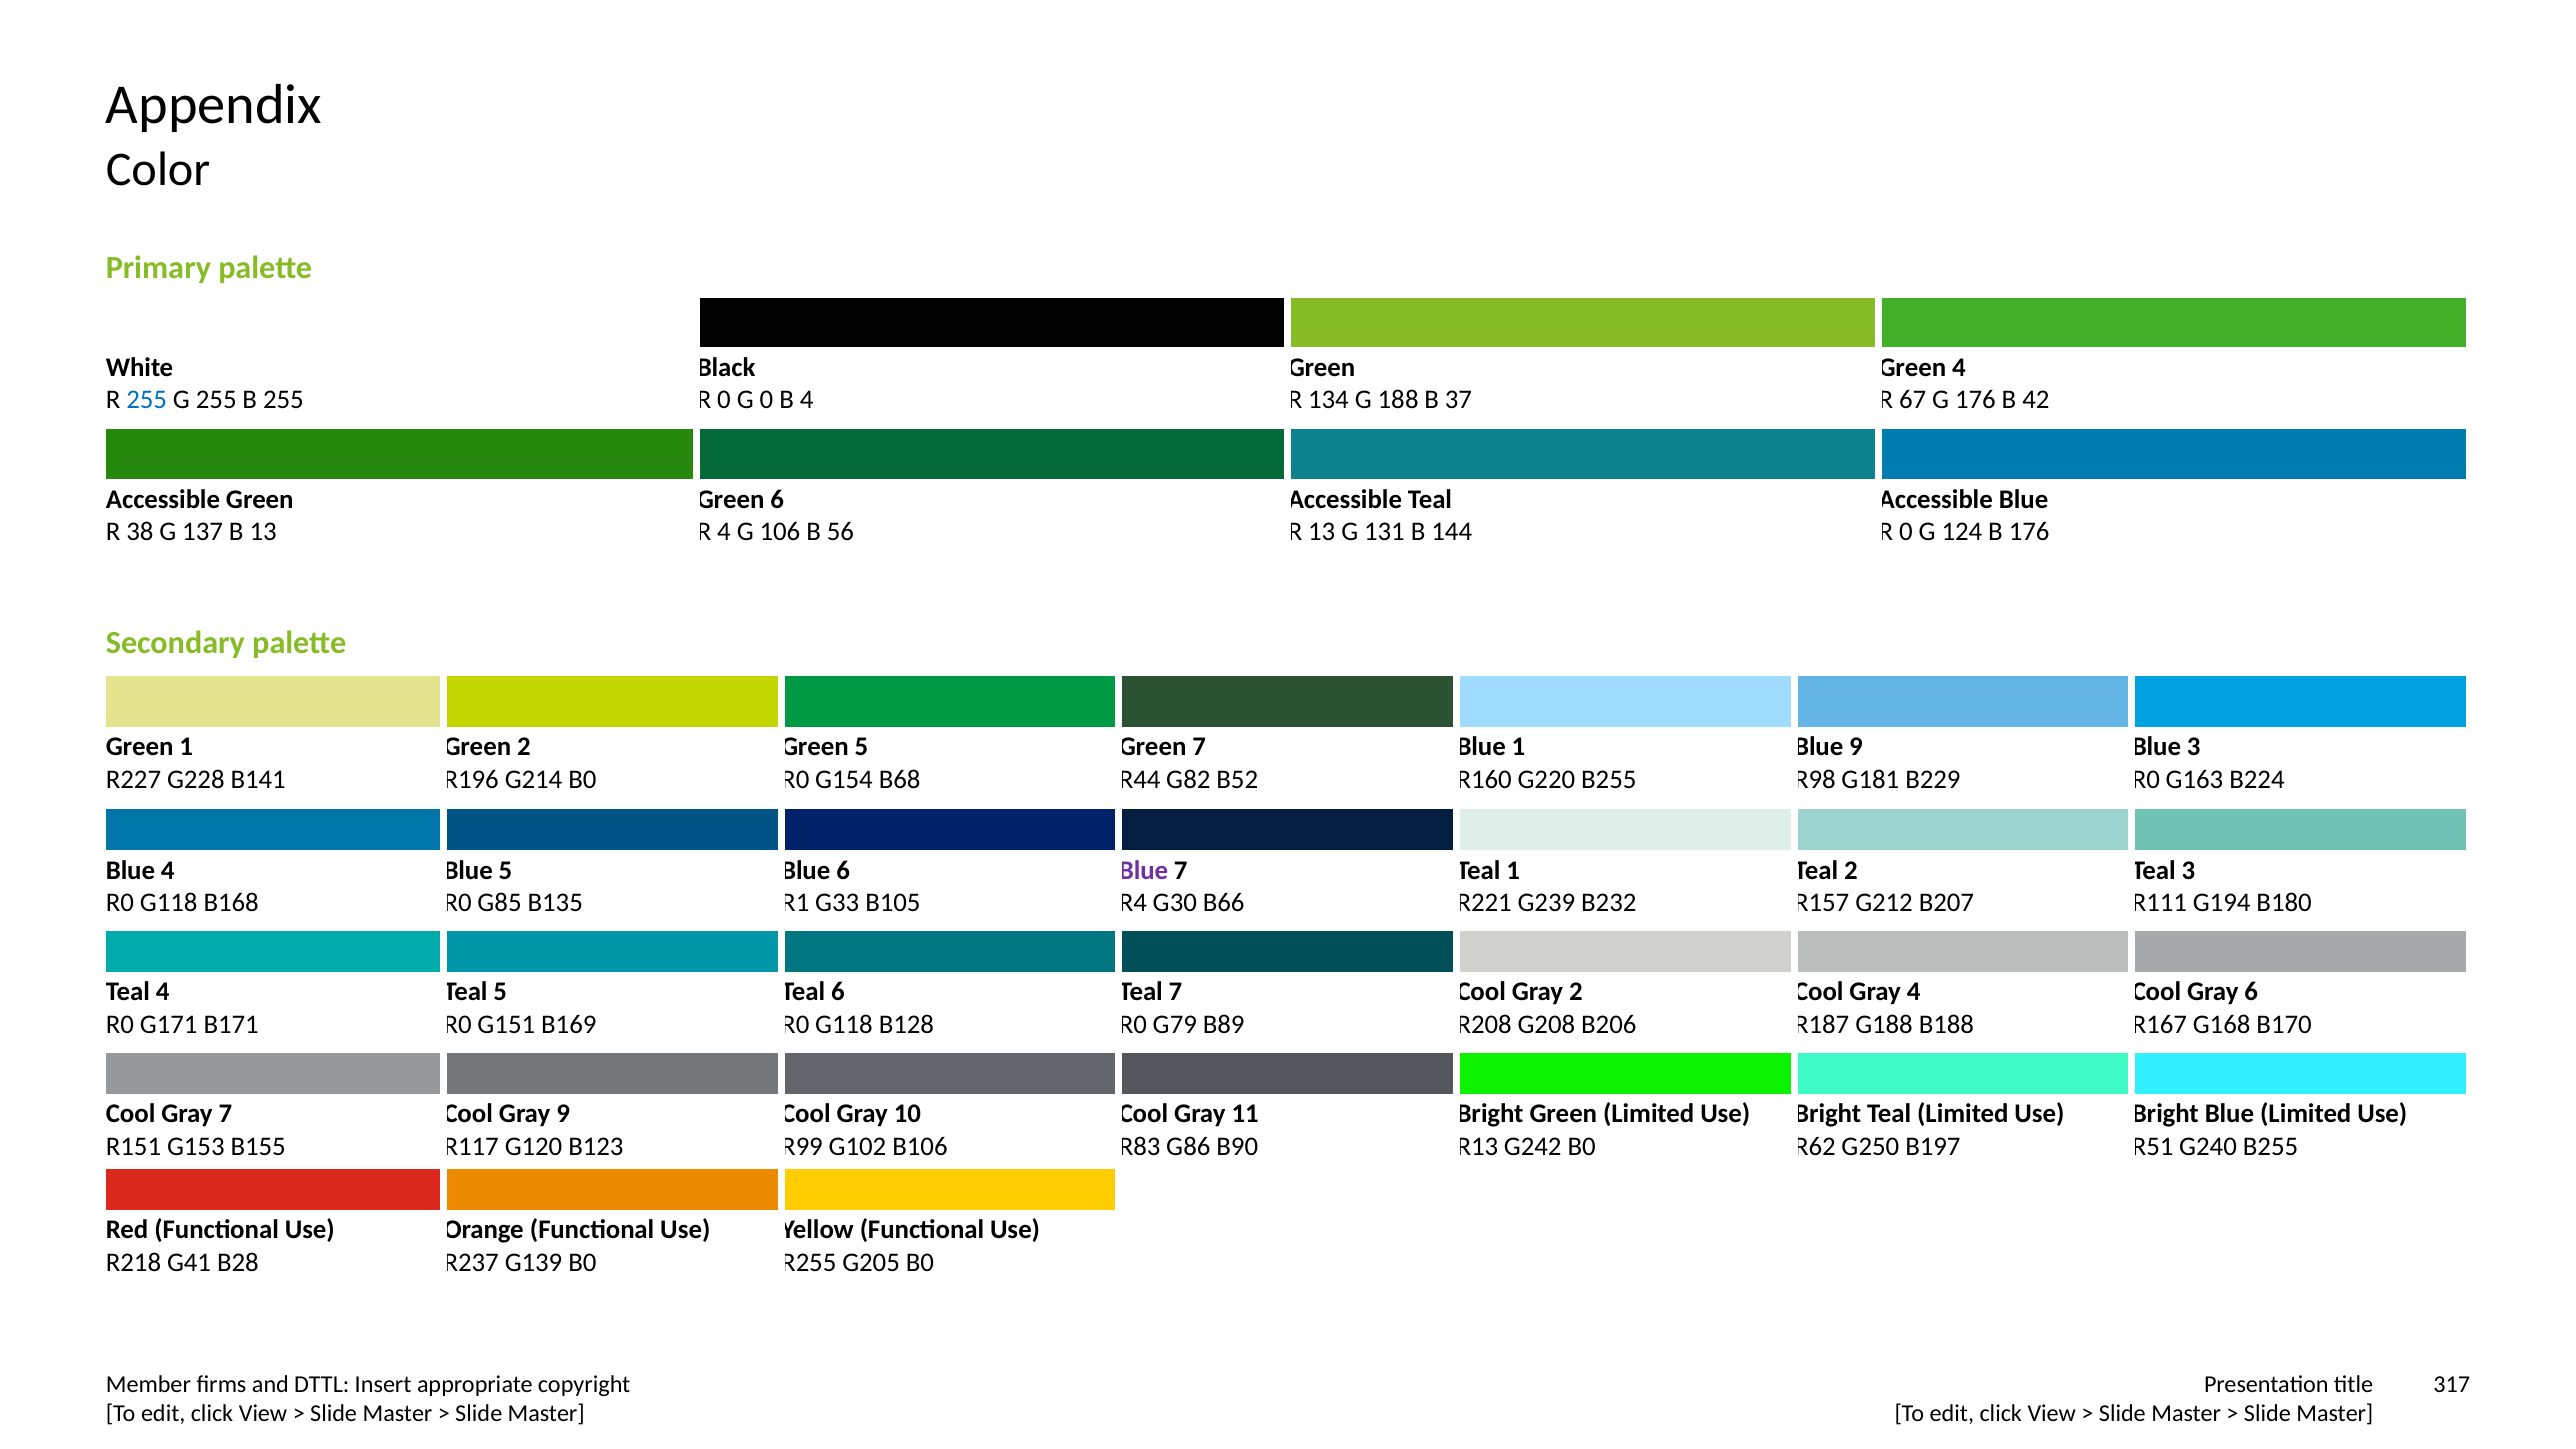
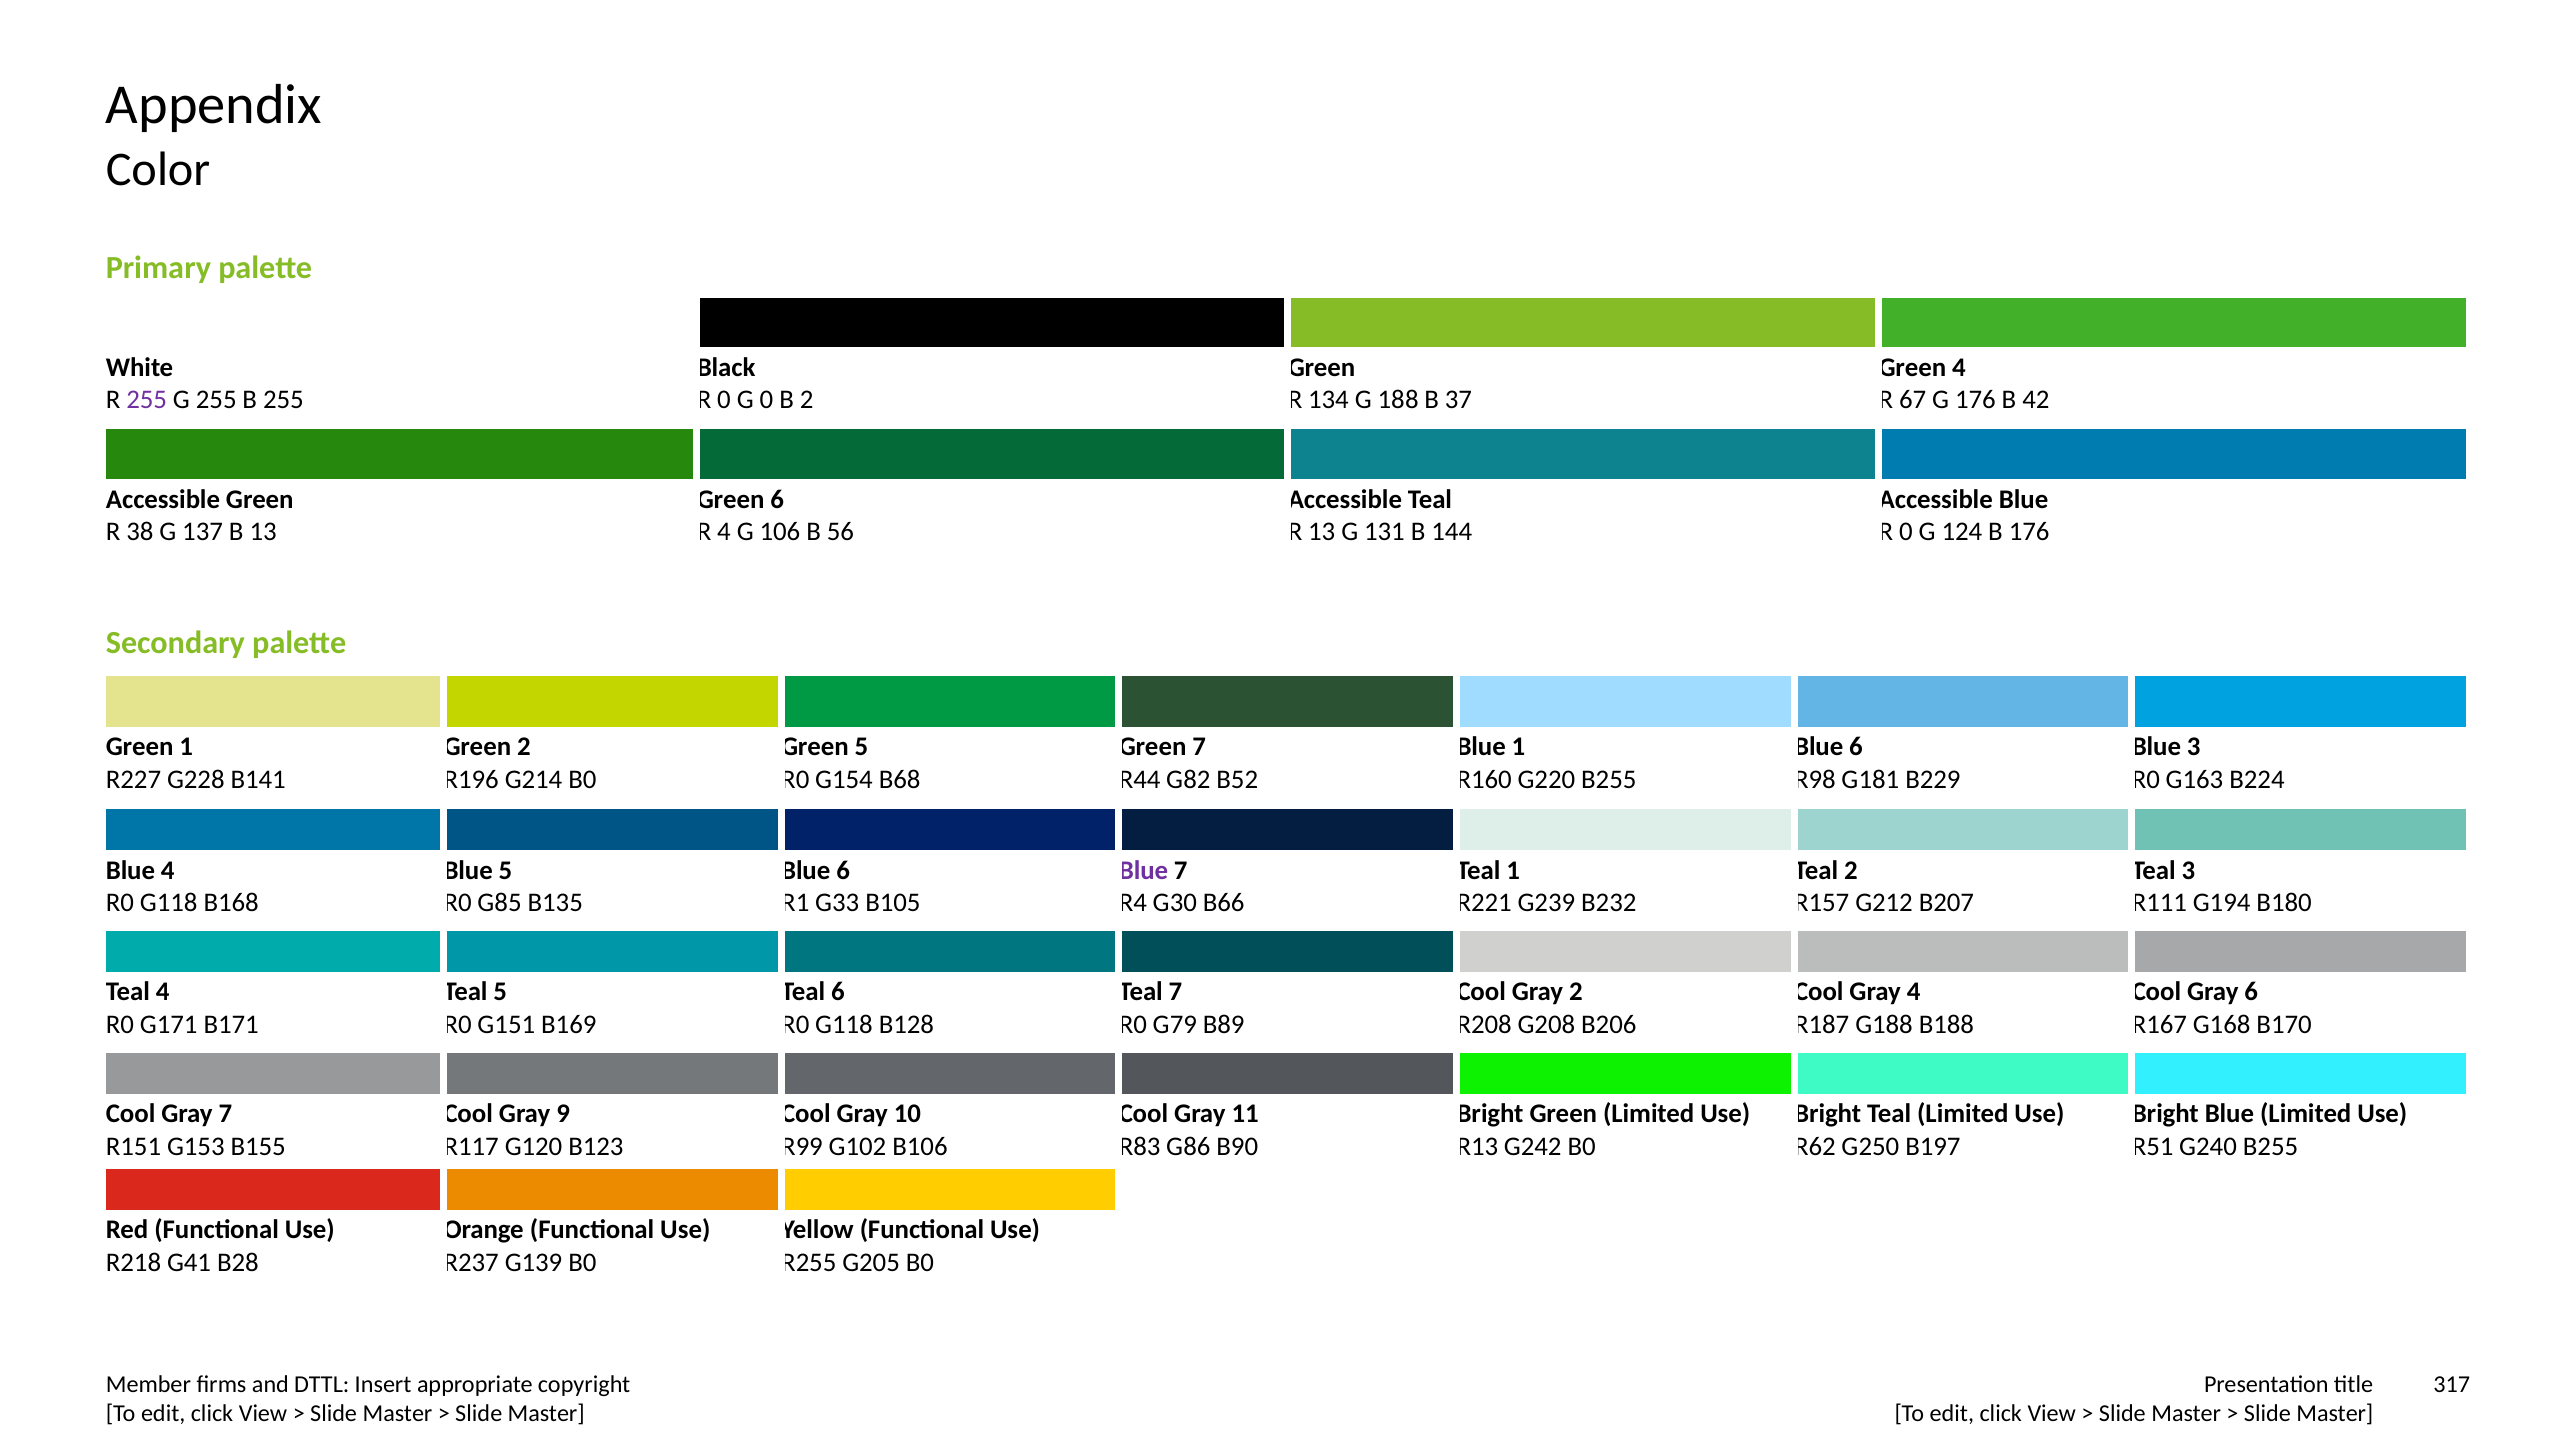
255 colour: blue -> purple (147, 400)
B 4: 4 -> 2 (807, 400)
9: 9 -> 6 (1856, 747)
